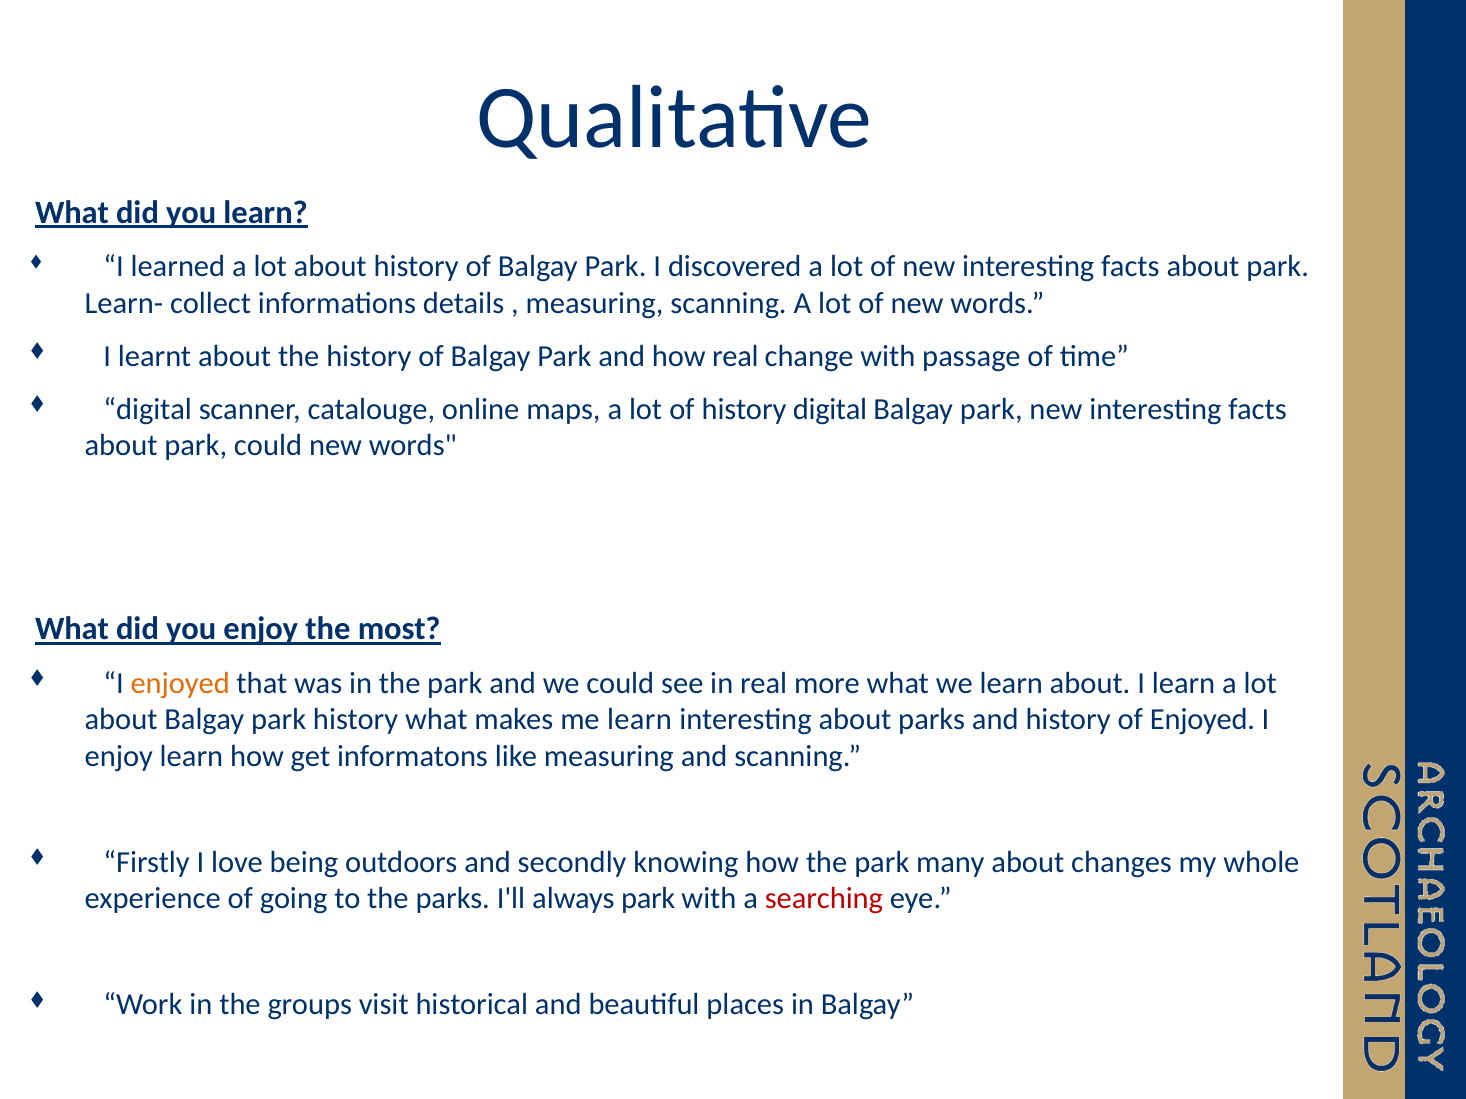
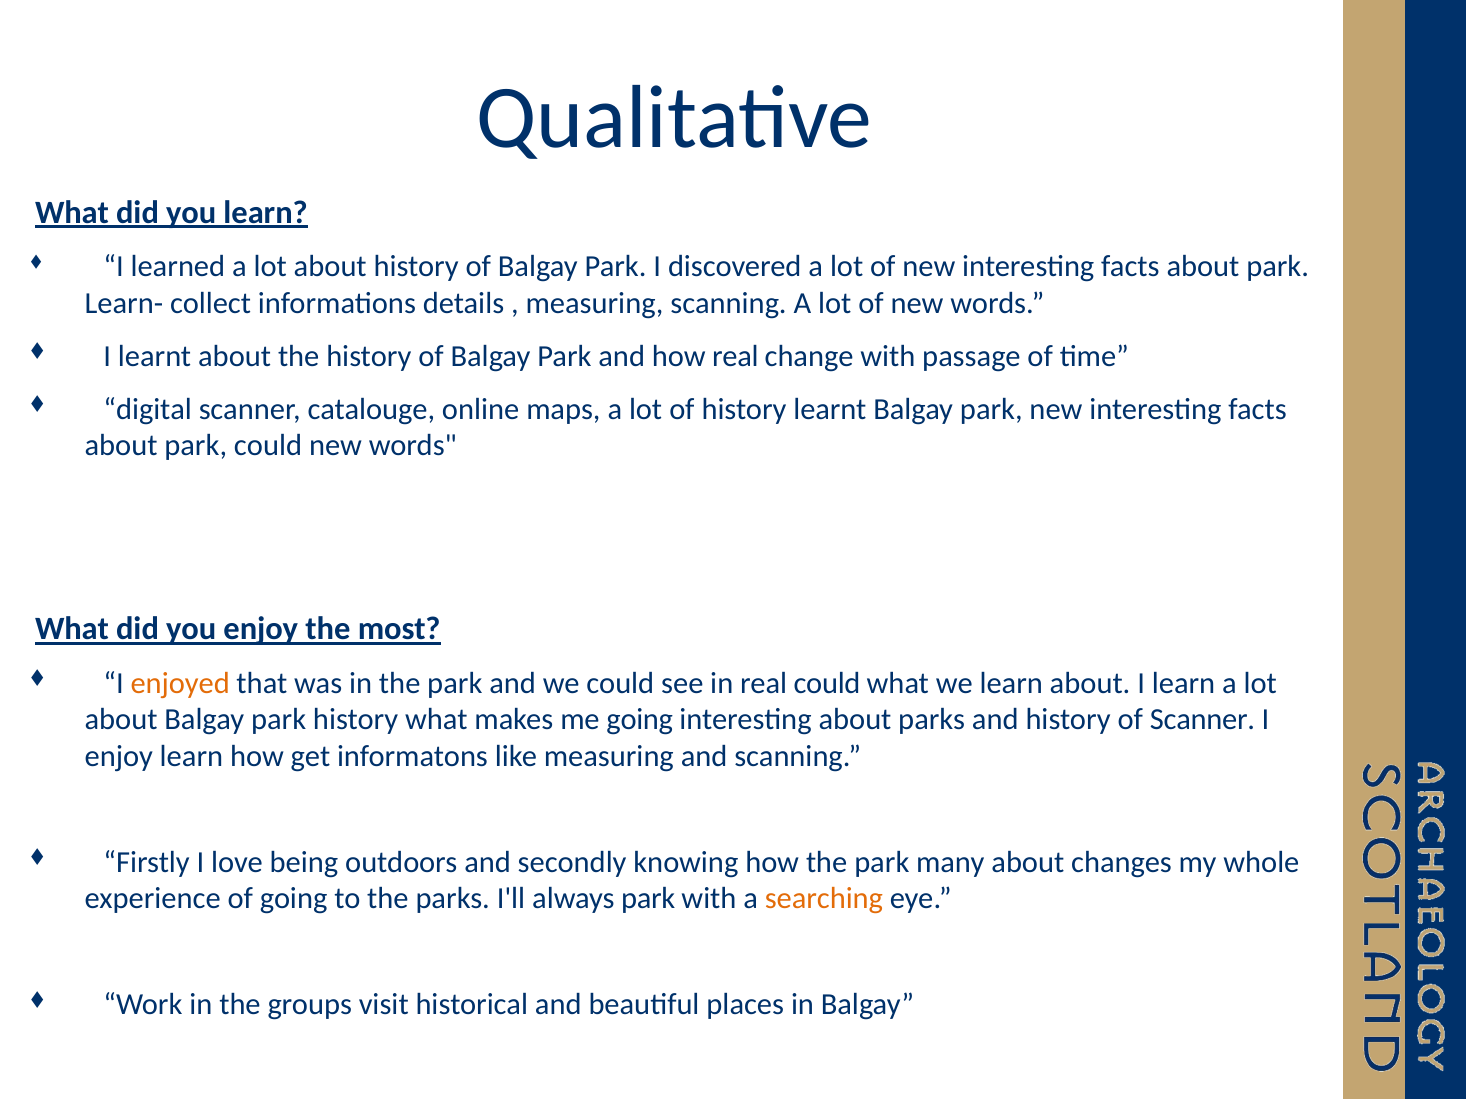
history digital: digital -> learnt (830, 409)
real more: more -> could (827, 683)
me learn: learn -> going (640, 720)
of Enjoyed: Enjoyed -> Scanner (1203, 720)
searching colour: red -> orange (824, 899)
